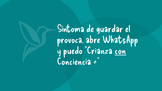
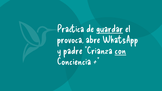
Síntoma: Síntoma -> Practica (71, 29)
guardar underline: none -> present (110, 29)
puedo: puedo -> padre (73, 51)
